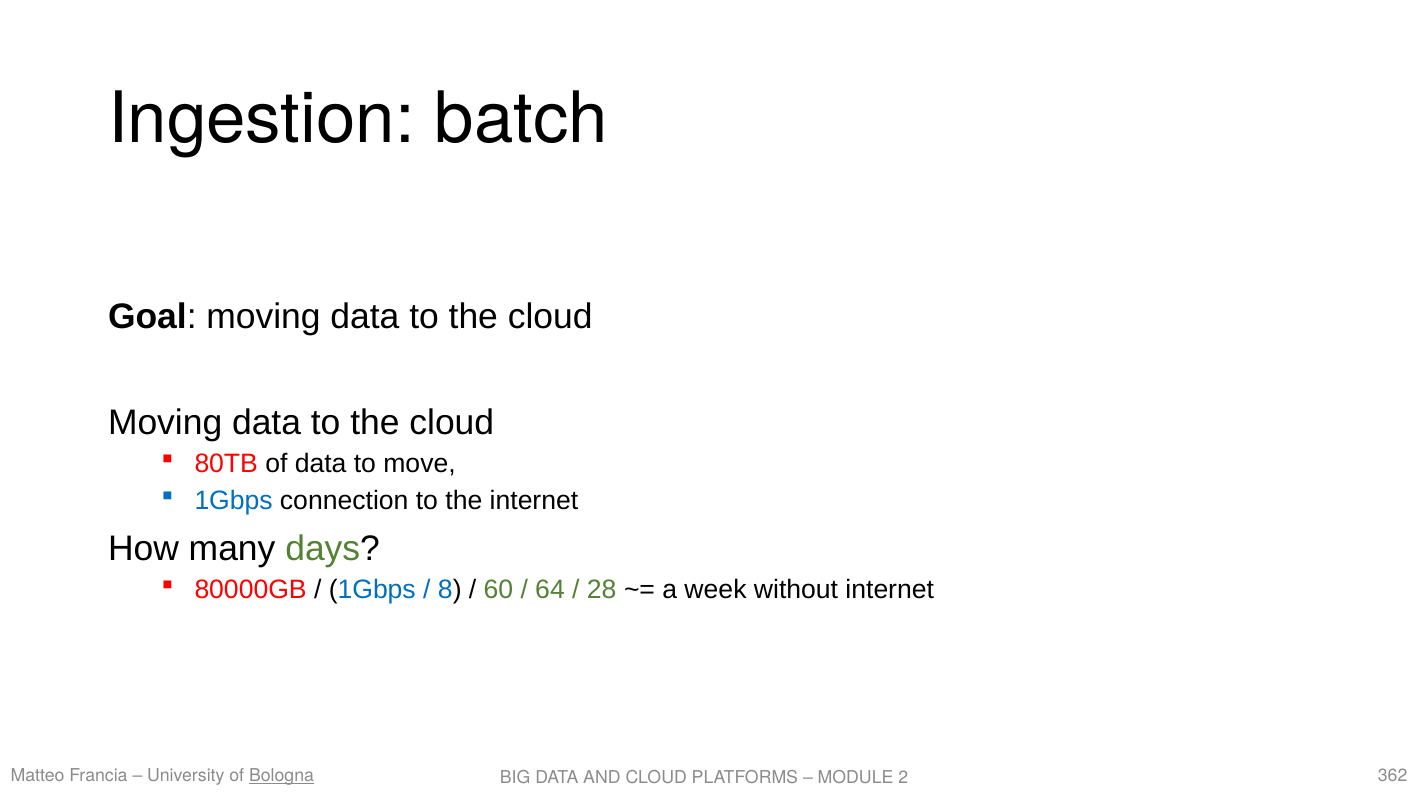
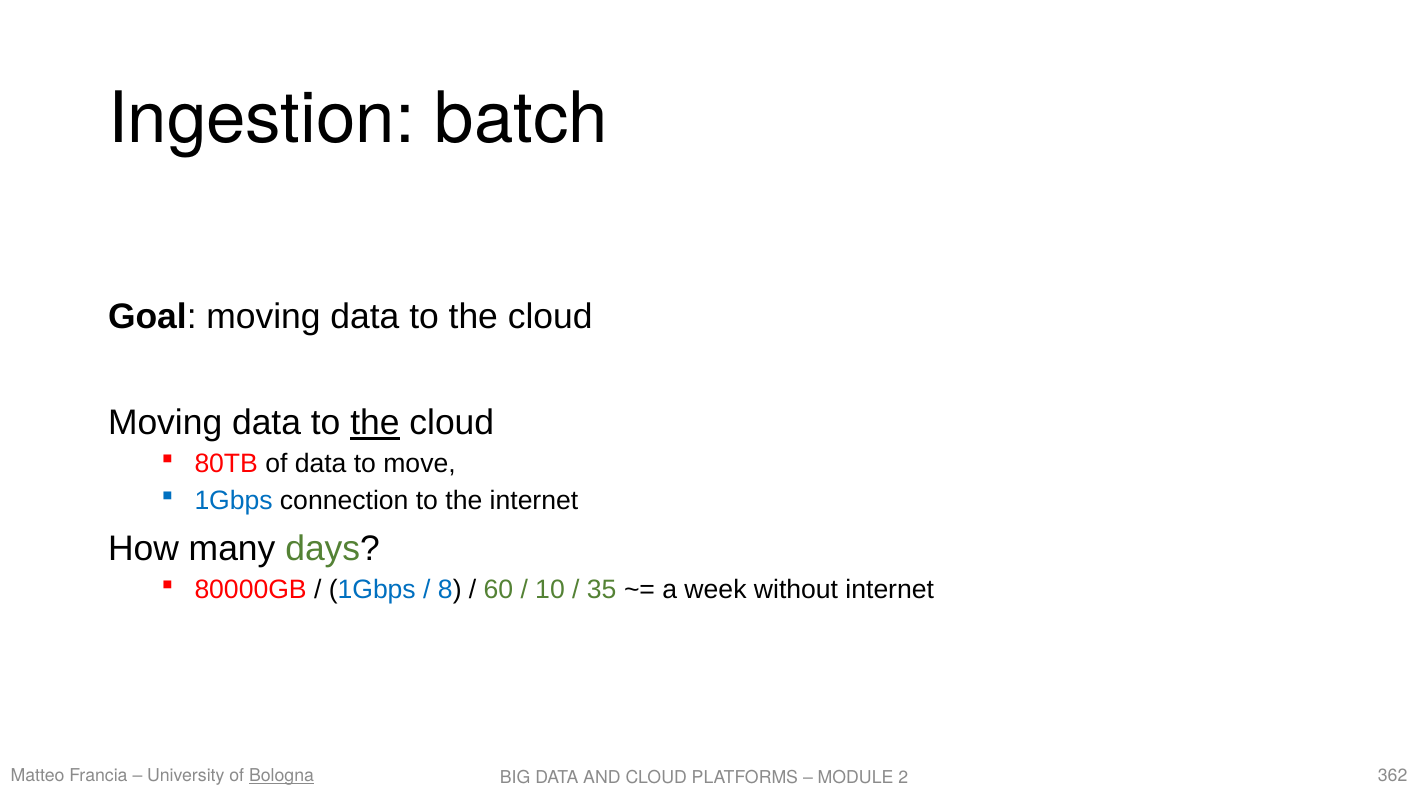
the underline: none -> present (375, 423)
64: 64 -> 10 (550, 589)
28: 28 -> 35 (602, 589)
